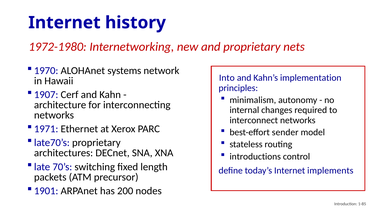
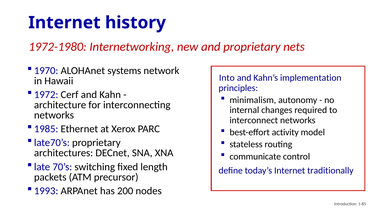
1907: 1907 -> 1972 (46, 95)
1971: 1971 -> 1985 (46, 129)
sender: sender -> activity (285, 133)
introductions: introductions -> communicate (255, 157)
implements: implements -> traditionally (330, 171)
1901: 1901 -> 1993 (46, 191)
